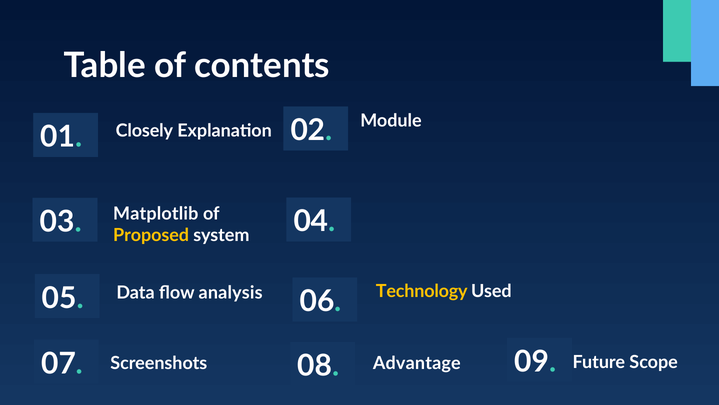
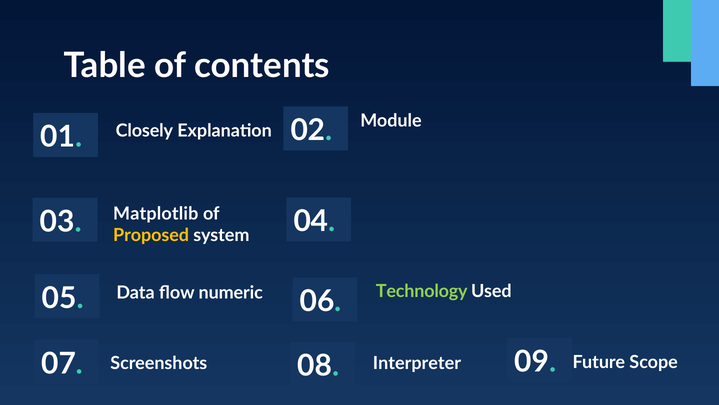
Technology colour: yellow -> light green (422, 291)
analysis: analysis -> numeric (231, 293)
Advantage: Advantage -> Interpreter (417, 363)
